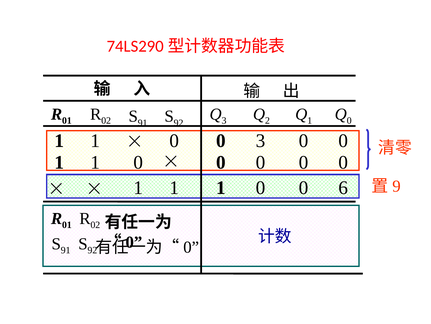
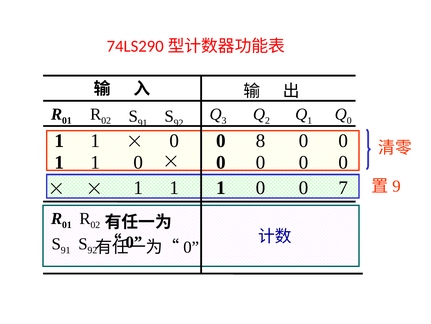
0 3: 3 -> 8 (261, 141)
6: 6 -> 7 (343, 187)
